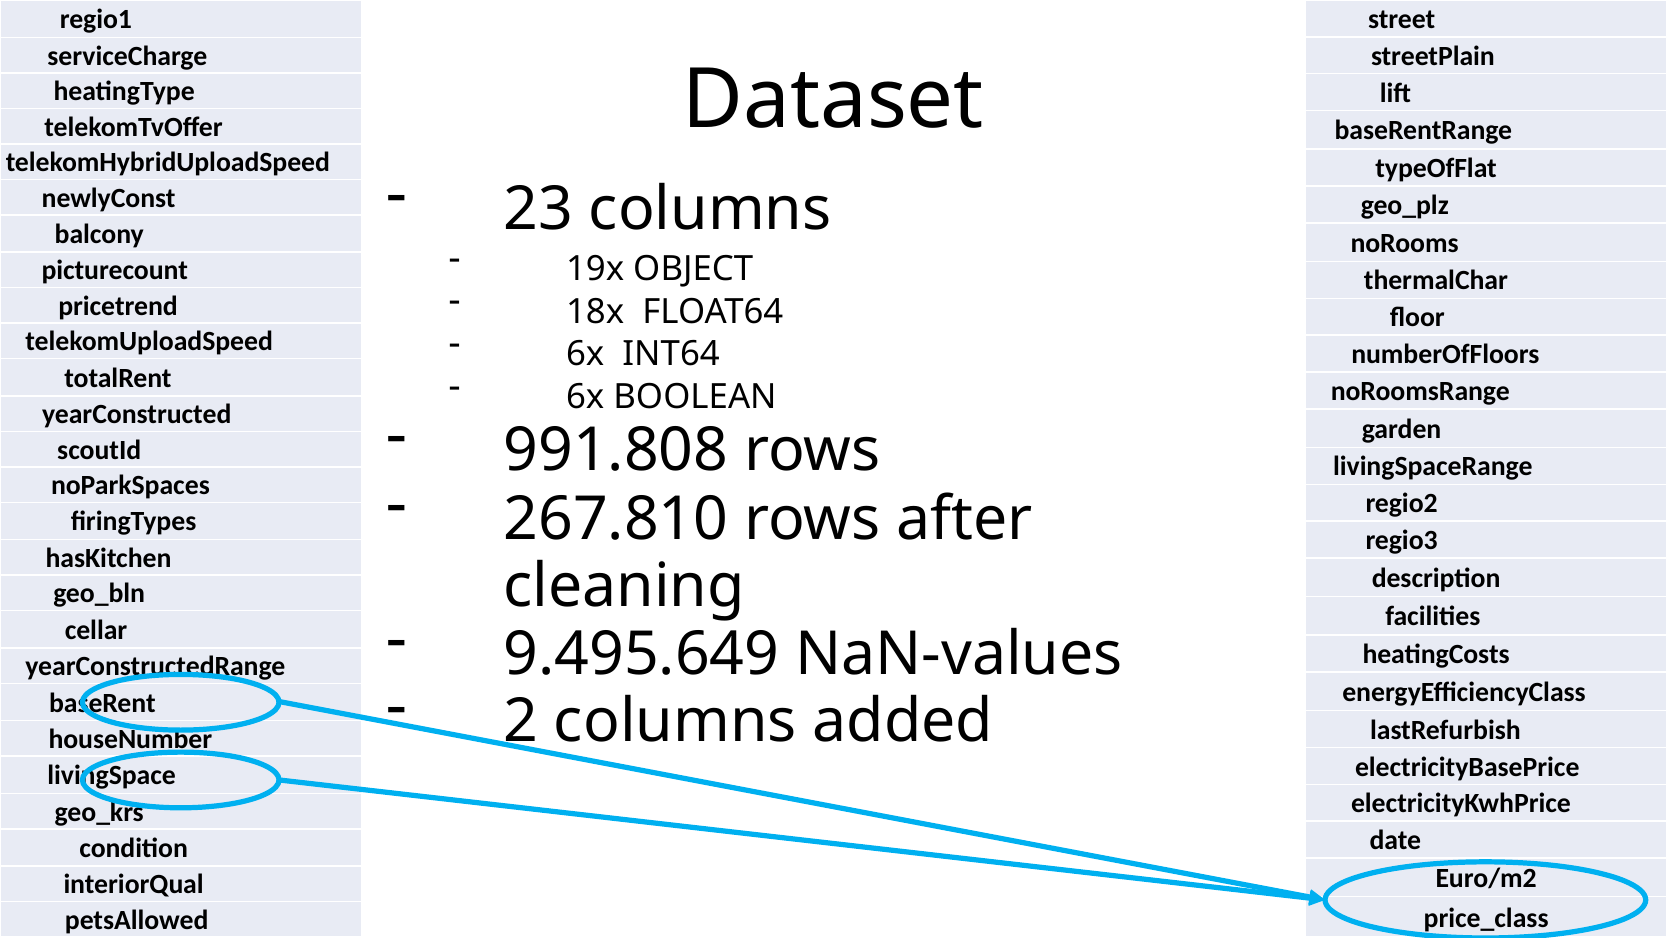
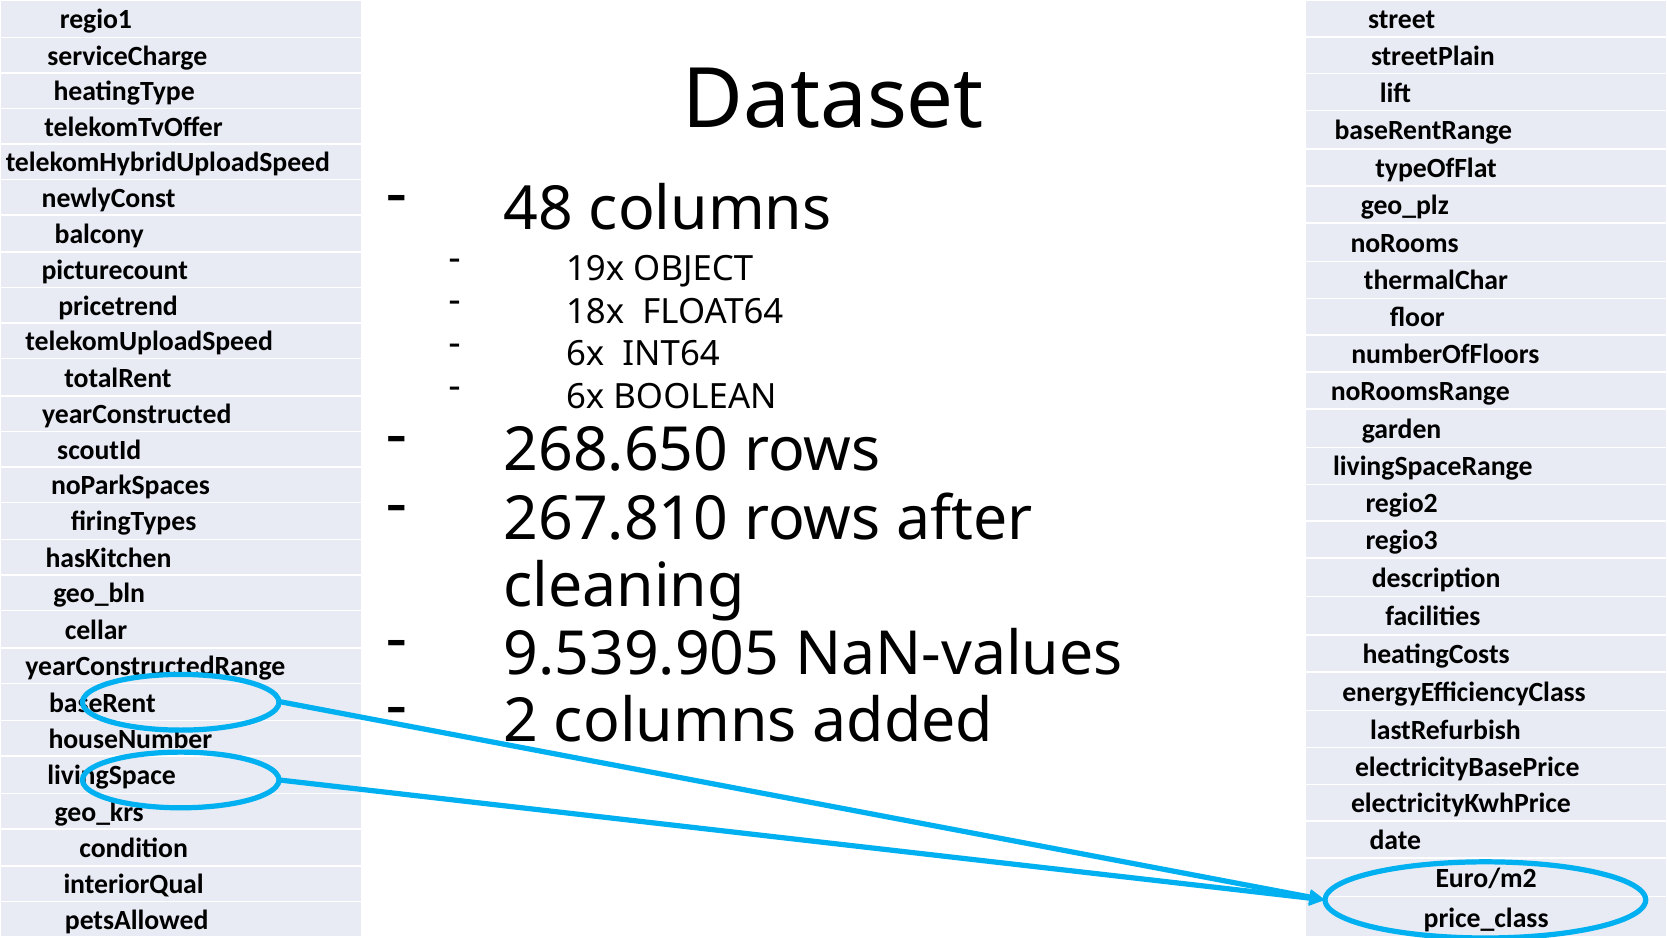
23: 23 -> 48 (538, 209)
991.808: 991.808 -> 268.650 (616, 450)
9.495.649: 9.495.649 -> 9.539.905 (642, 654)
